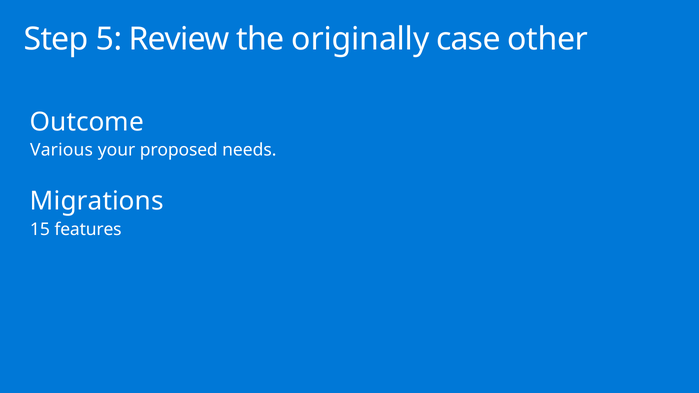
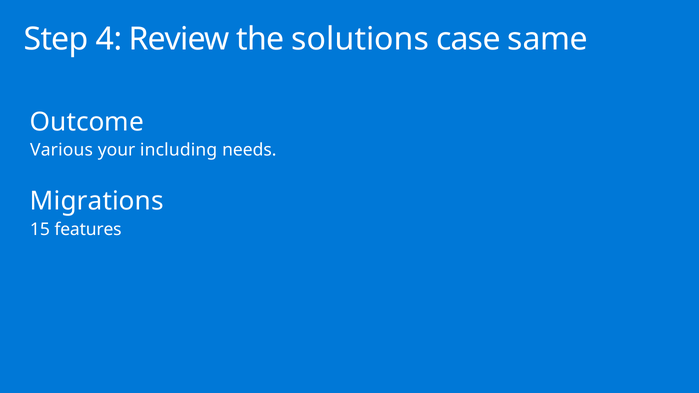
5: 5 -> 4 (109, 39)
originally: originally -> solutions (360, 39)
other: other -> same (548, 39)
proposed: proposed -> including (179, 150)
